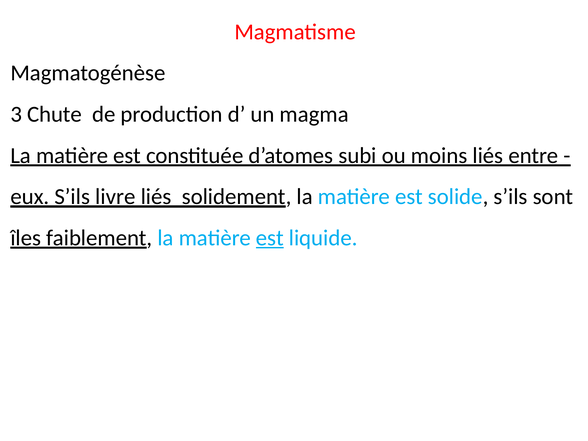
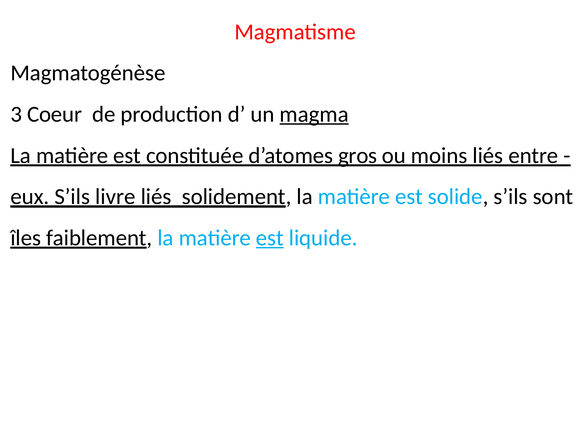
Chute: Chute -> Coeur (55, 114)
magma underline: none -> present (314, 114)
subi: subi -> gros (358, 155)
